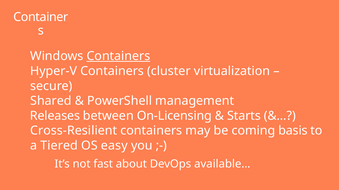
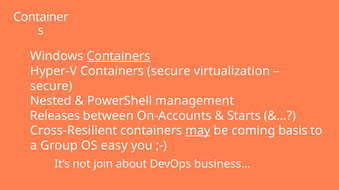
Containers cluster: cluster -> secure (169, 71)
Shared: Shared -> Nested (51, 101)
On-Licensing: On-Licensing -> On-Accounts (174, 116)
may underline: none -> present (198, 131)
Tiered: Tiered -> Group (59, 146)
fast: fast -> join (103, 164)
available…: available… -> business… (222, 164)
